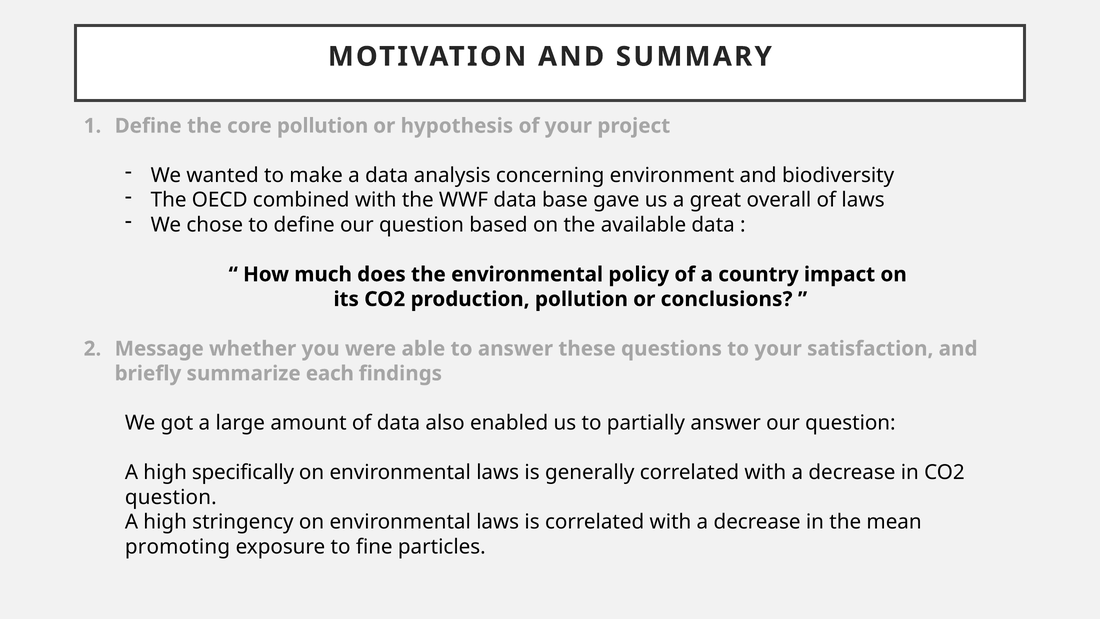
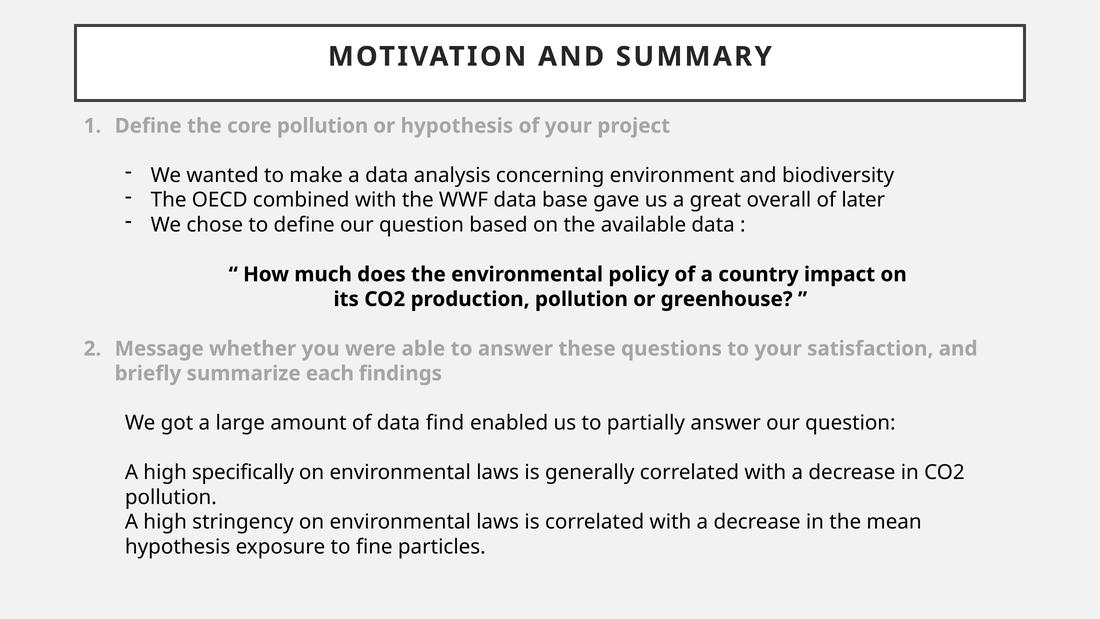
of laws: laws -> later (863, 200)
conclusions: conclusions -> greenhouse (727, 299)
also: also -> find (445, 423)
question: question -> pollution (171, 497)
promoting: promoting -> hypothesis (178, 547)
